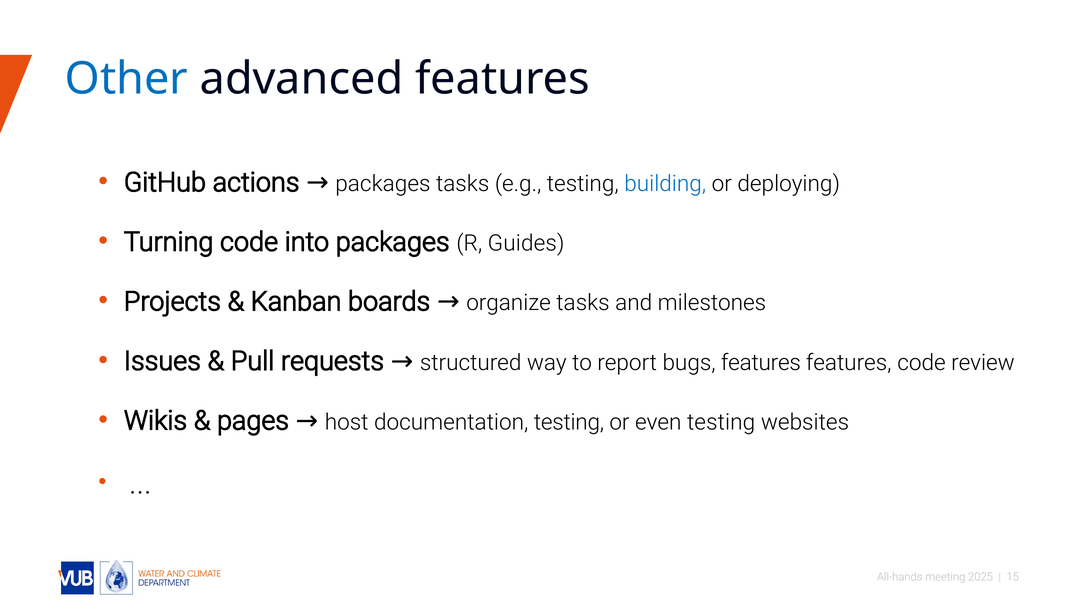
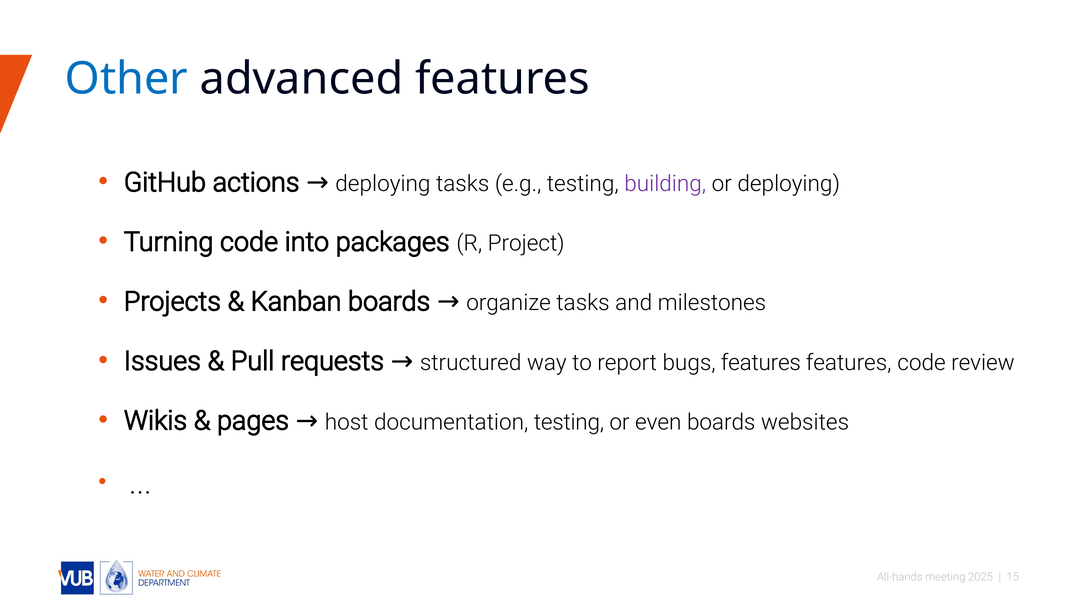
packages: packages -> deploying (383, 184)
building colour: blue -> purple (665, 184)
Guides: Guides -> Project (526, 243)
even testing: testing -> boards (721, 422)
